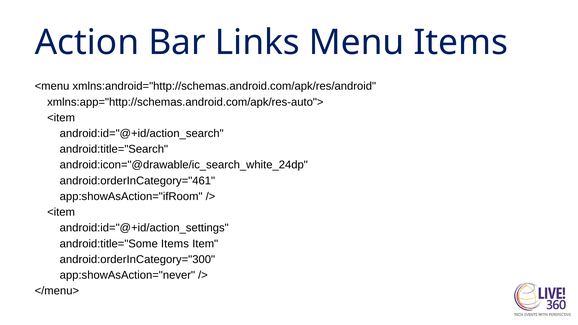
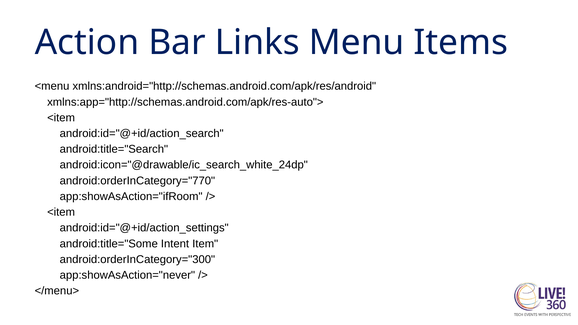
android:orderInCategory="461: android:orderInCategory="461 -> android:orderInCategory="770 (137, 181)
android:title="Some Items: Items -> Intent (175, 244)
